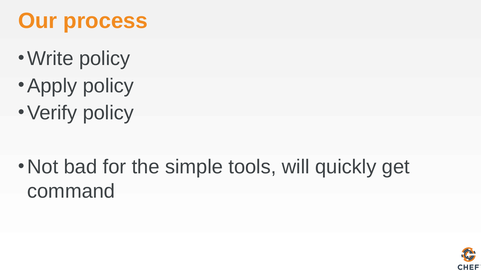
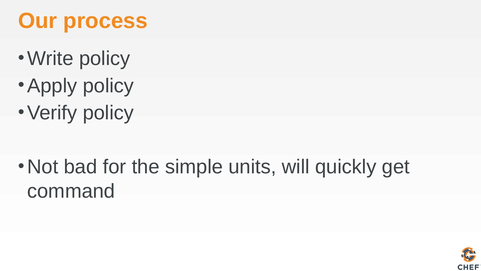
tools: tools -> units (252, 167)
